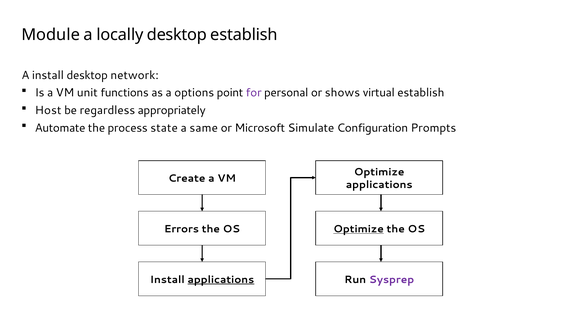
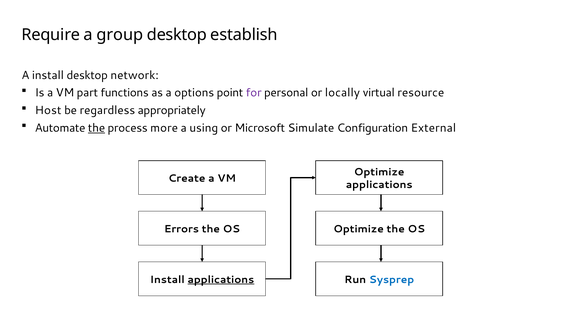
Module: Module -> Require (51, 35)
locally: locally -> group (120, 35)
unit: unit -> part (87, 93)
shows: shows -> locally (342, 93)
virtual establish: establish -> resource (421, 93)
the underline: none -> present (97, 128)
state: state -> more (164, 128)
same: same -> using (204, 128)
Prompts: Prompts -> External (433, 128)
Optimize underline: present -> none (359, 229)
Sysprep colour: purple -> blue (392, 279)
